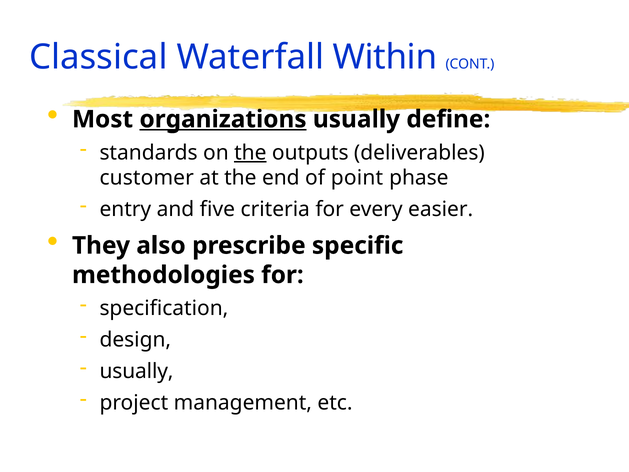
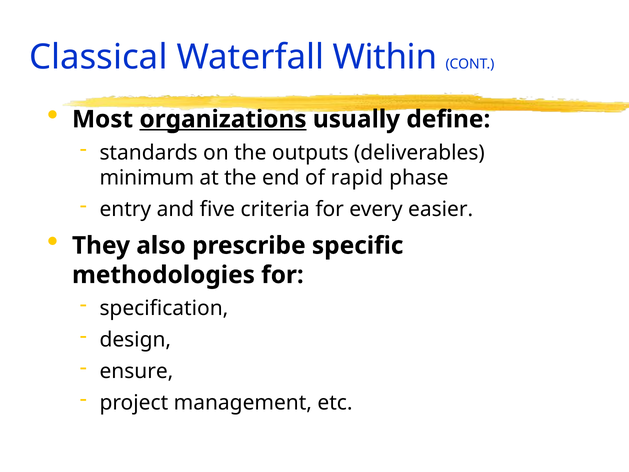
the underline: present -> none (250, 153)
customer: customer -> minimum (147, 178)
point: point -> rapid (357, 178)
usually: usually -> ensure (136, 371)
